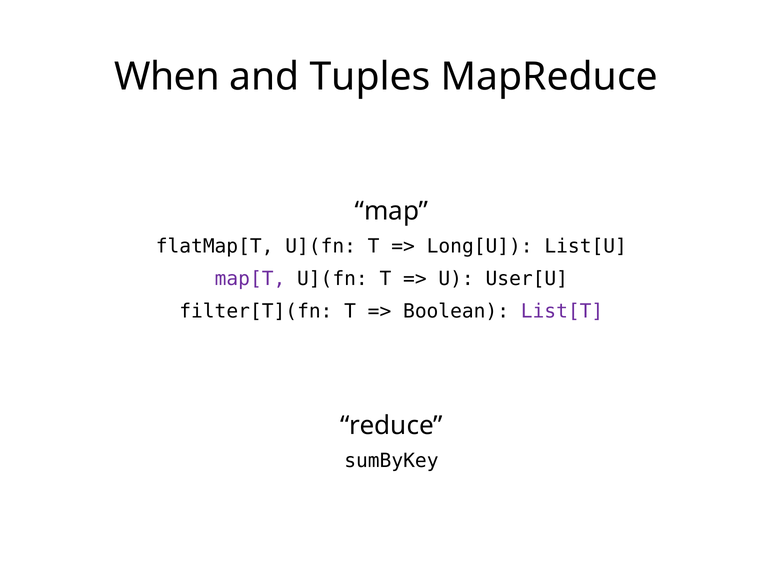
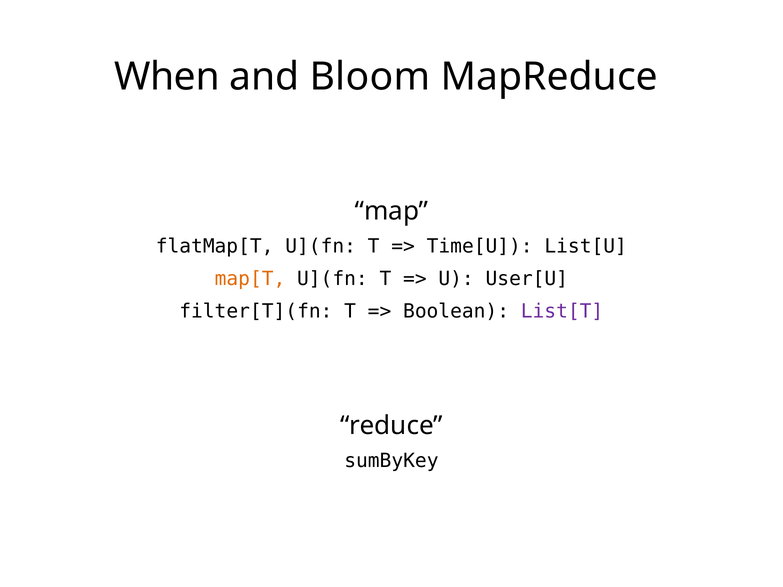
Tuples: Tuples -> Bloom (370, 77)
Long[U: Long[U -> Time[U (480, 246)
map[T colour: purple -> orange (250, 279)
